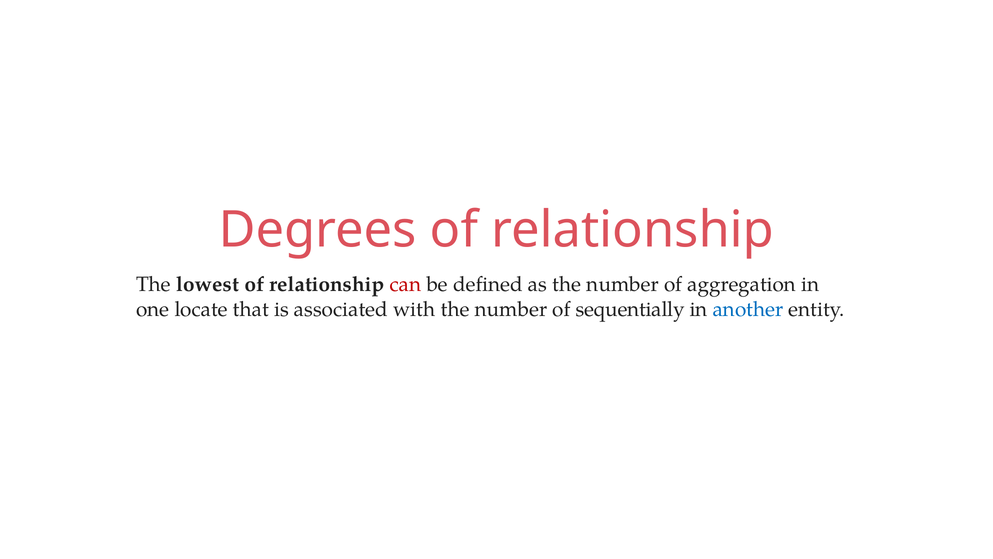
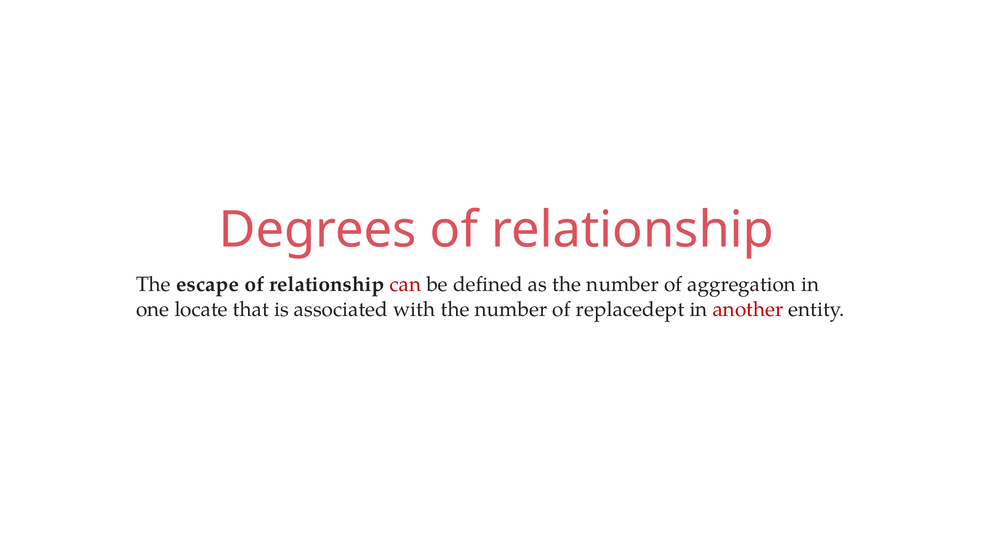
lowest: lowest -> escape (208, 284)
sequentially: sequentially -> replacedept (630, 309)
another colour: blue -> red (748, 309)
